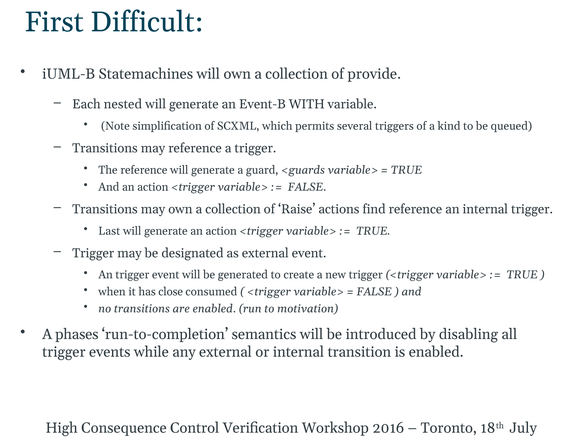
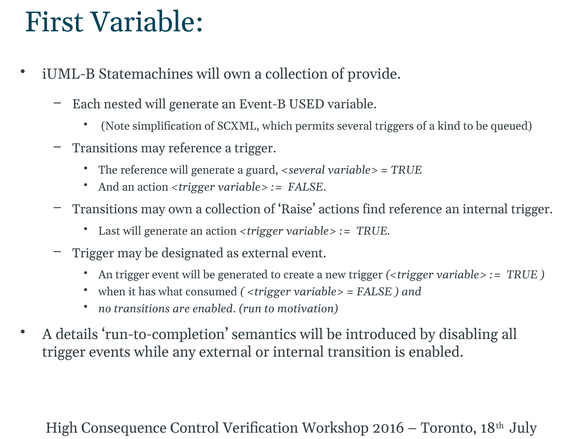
First Difficult: Difficult -> Variable (147, 22)
WITH: WITH -> USED (307, 104)
<guards: <guards -> <several (303, 170)
close: close -> what (171, 292)
phases: phases -> details (77, 335)
